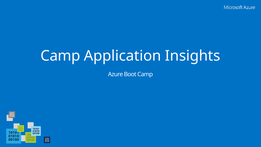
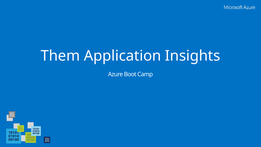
Camp: Camp -> Them (60, 56)
